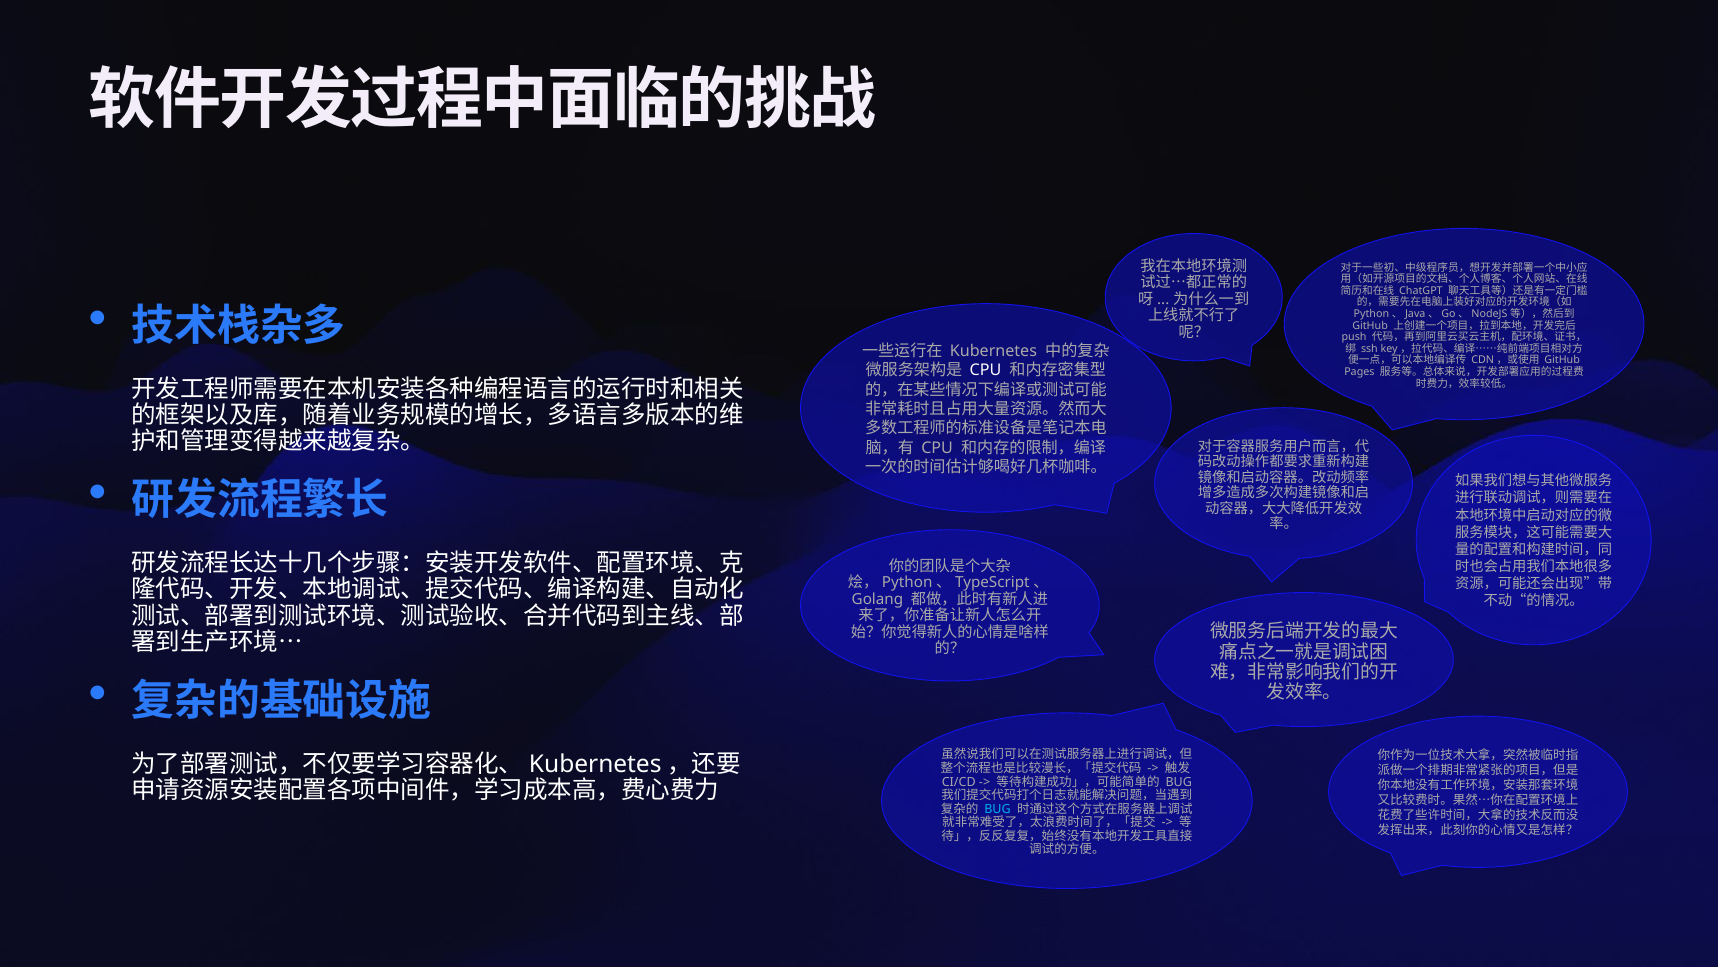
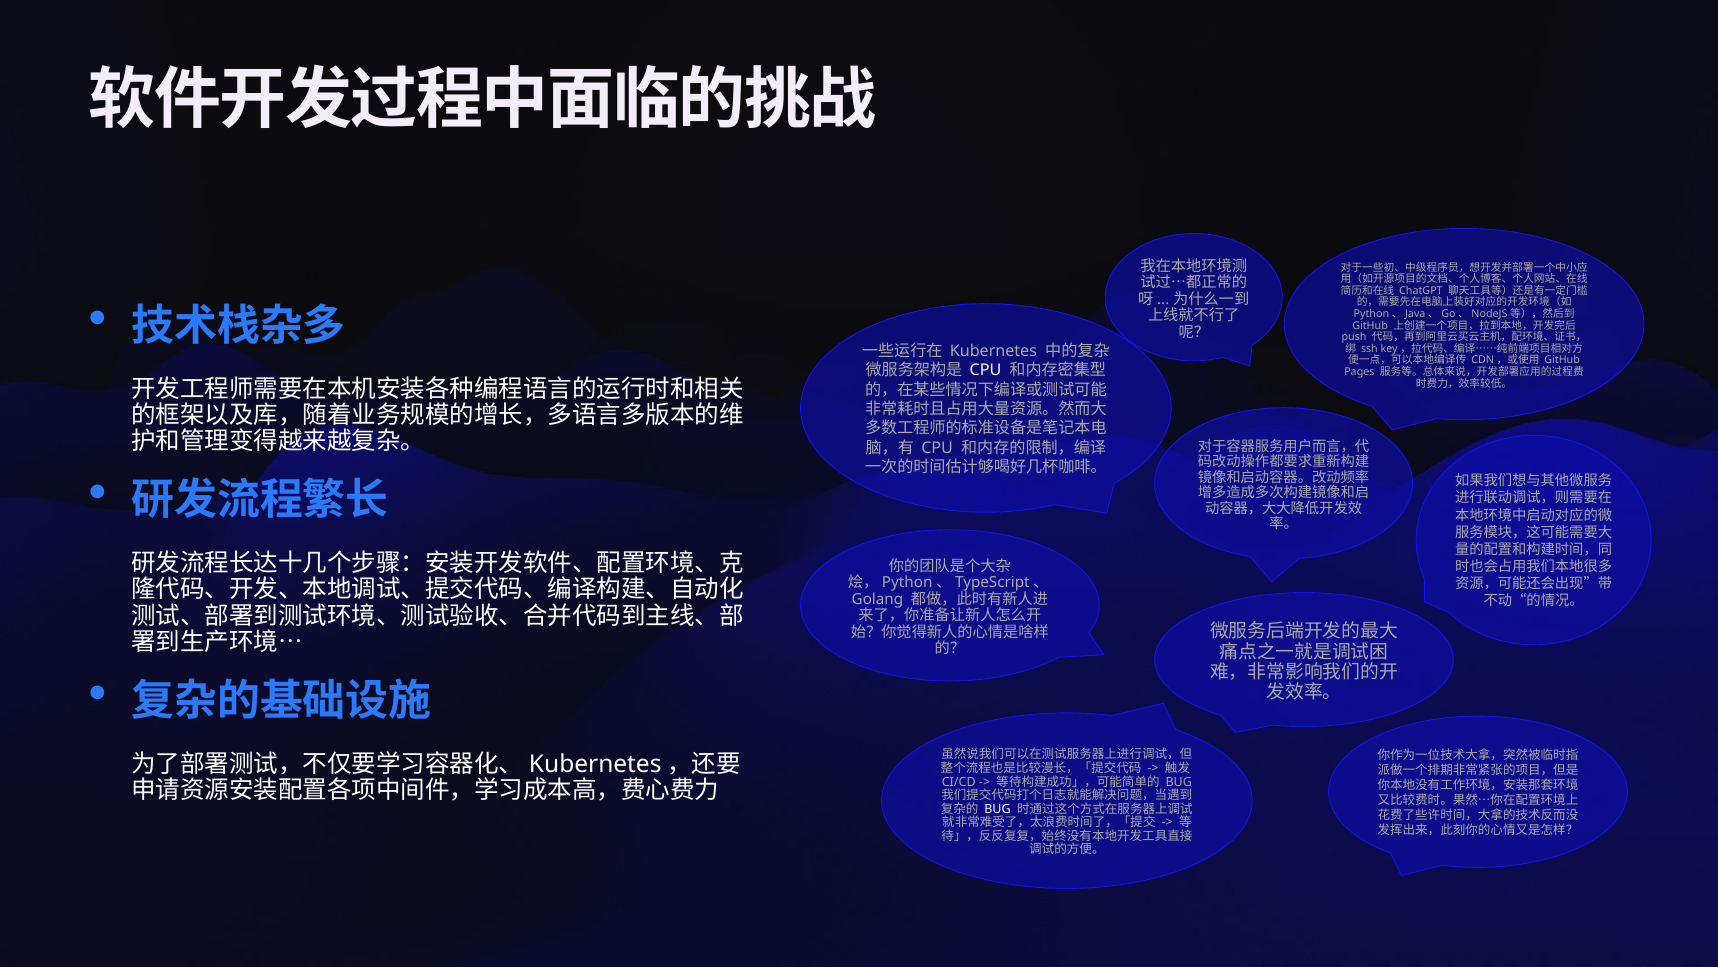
BUG colour: light blue -> white (998, 809)
